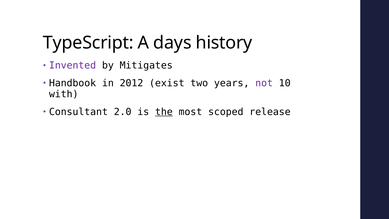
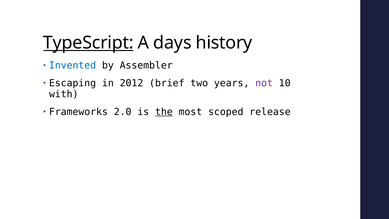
TypeScript underline: none -> present (88, 43)
Invented colour: purple -> blue (73, 65)
Mitigates: Mitigates -> Assembler (146, 65)
Handbook: Handbook -> Escaping (73, 83)
exist: exist -> brief (167, 83)
Consultant: Consultant -> Frameworks (78, 112)
